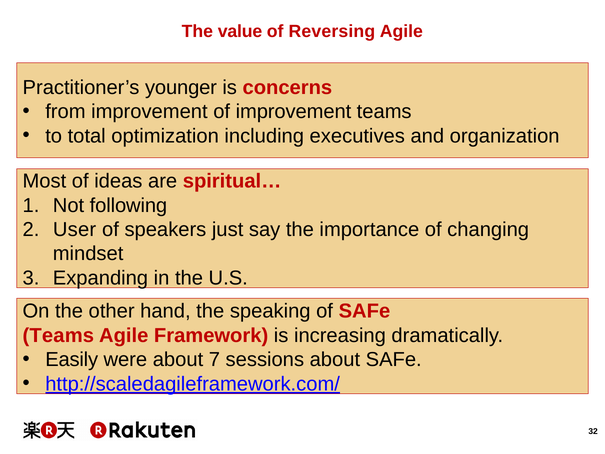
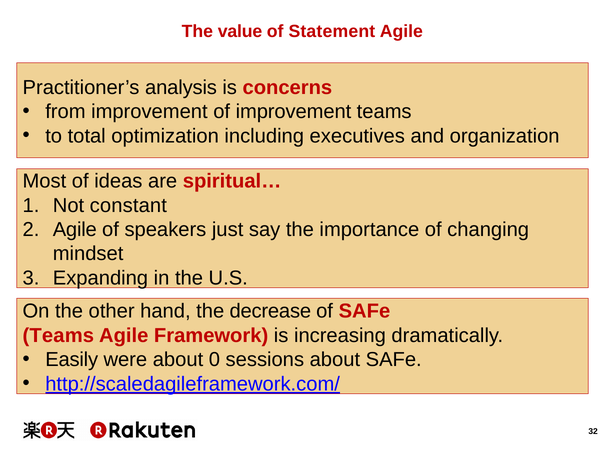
Reversing: Reversing -> Statement (332, 31)
younger: younger -> analysis (181, 87)
following: following -> constant (128, 205)
User: User -> Agile (75, 229)
speaking: speaking -> decrease (270, 311)
7: 7 -> 0 (214, 359)
